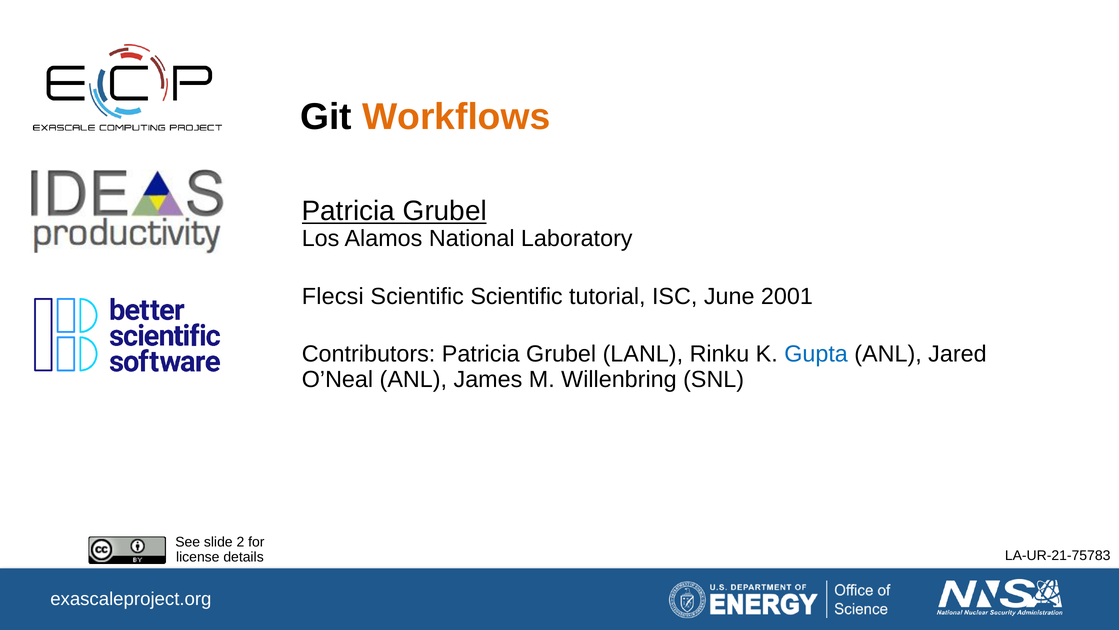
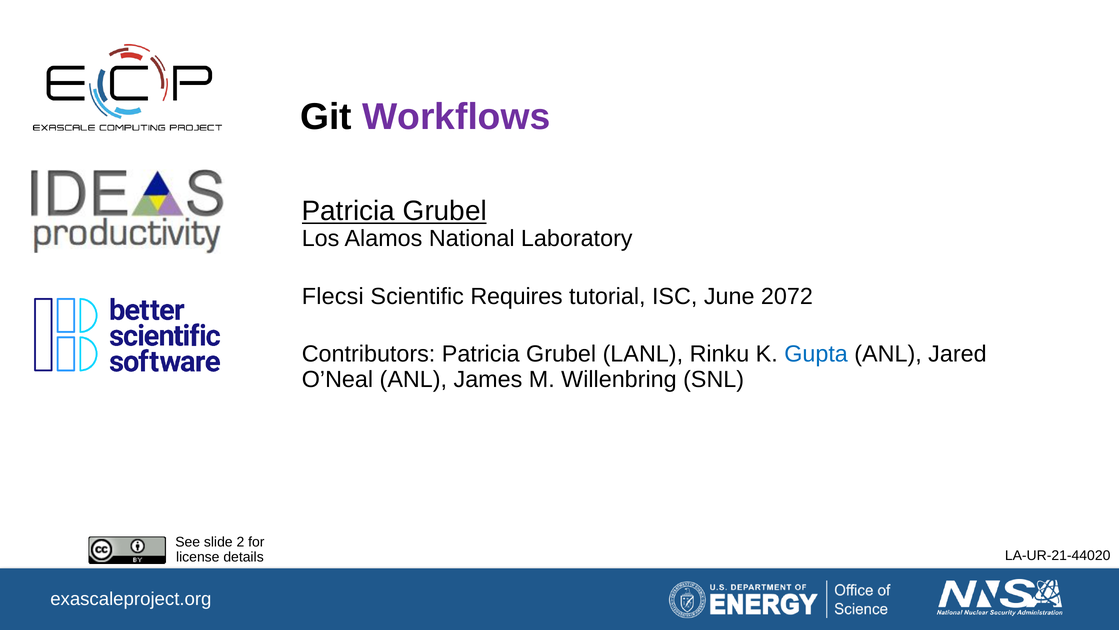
Workflows colour: orange -> purple (456, 117)
Scientific Scientific: Scientific -> Requires (517, 296)
2001: 2001 -> 2072 (787, 296)
LA-UR-21-75783: LA-UR-21-75783 -> LA-UR-21-44020 (1058, 555)
